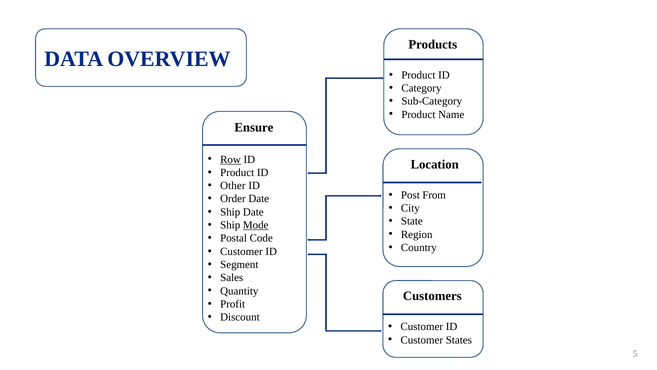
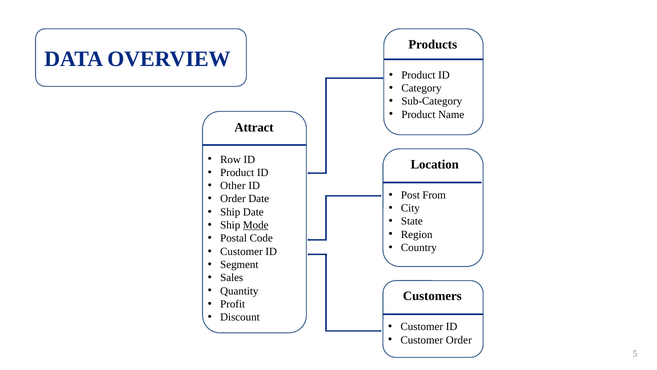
Ensure: Ensure -> Attract (254, 127)
Row underline: present -> none (231, 159)
Customer States: States -> Order (459, 340)
